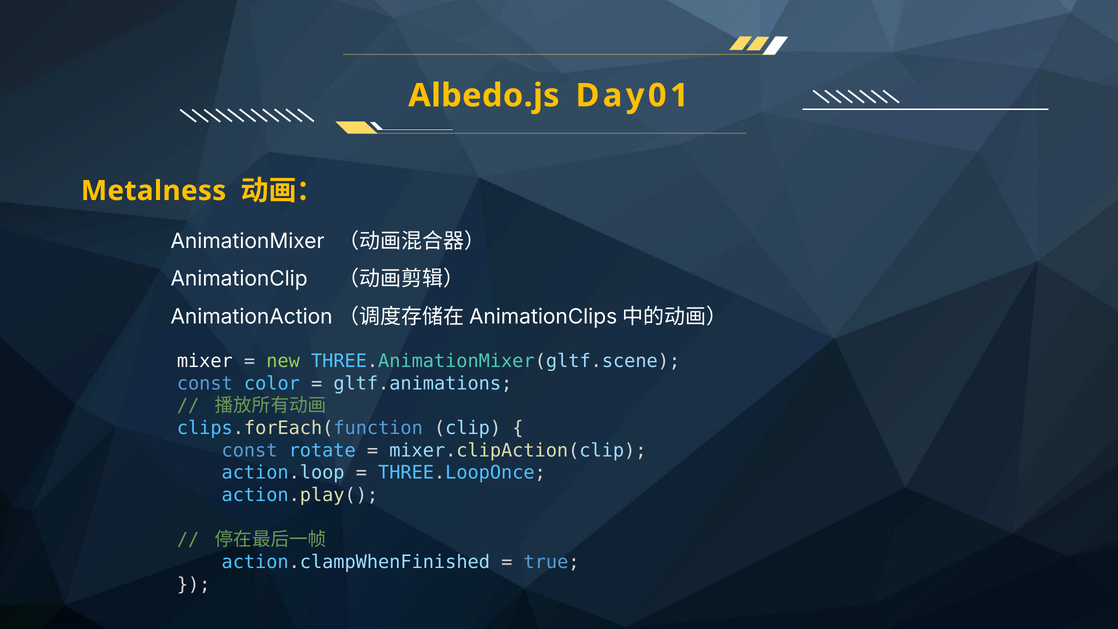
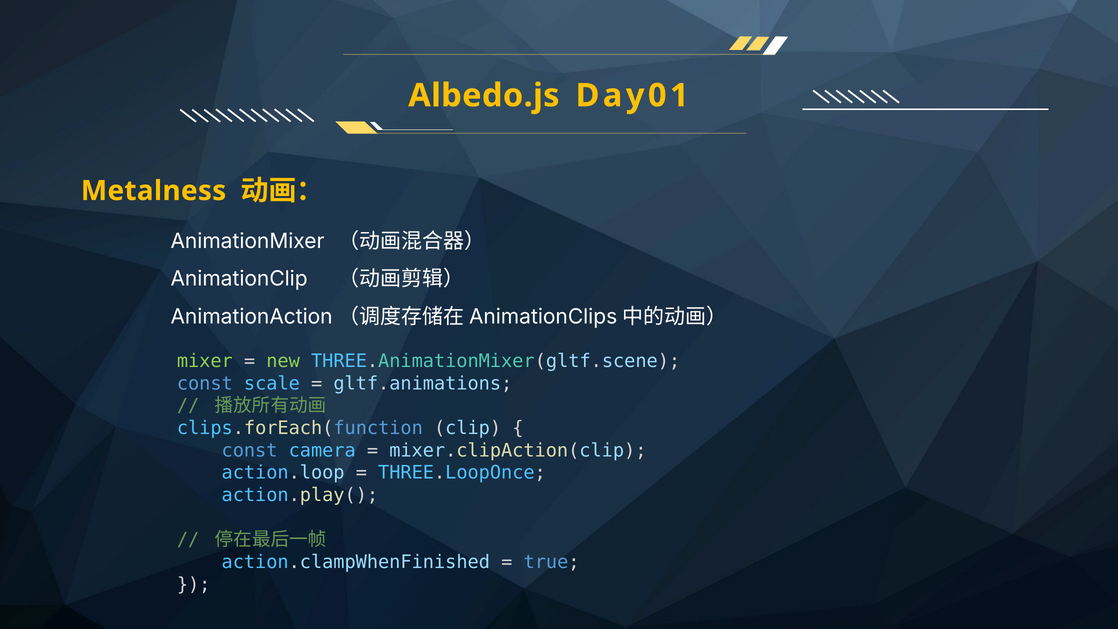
mixer colour: white -> light green (205, 361)
color: color -> scale (272, 383)
rotate: rotate -> camera (322, 450)
